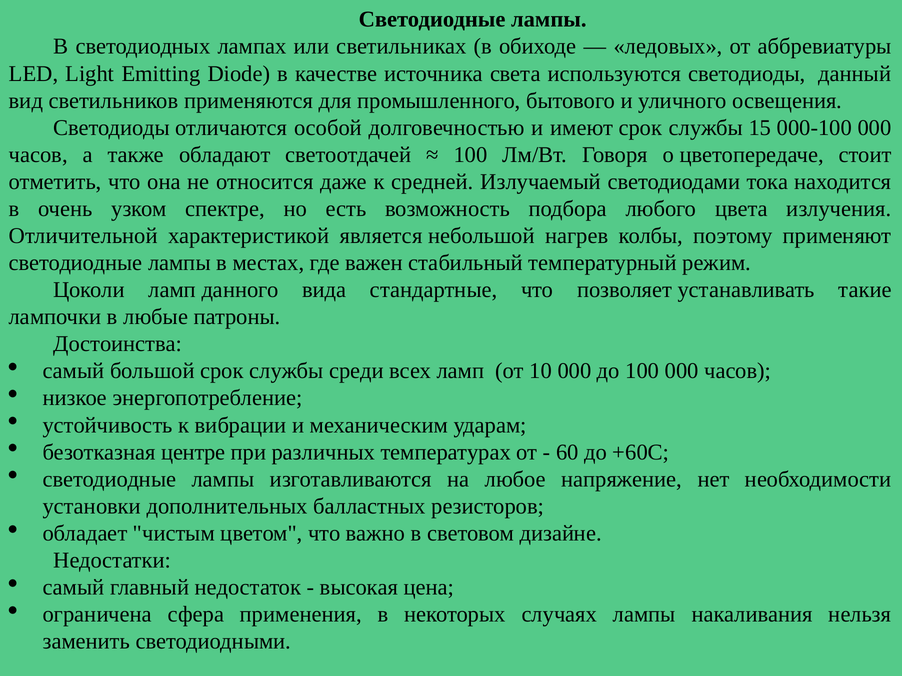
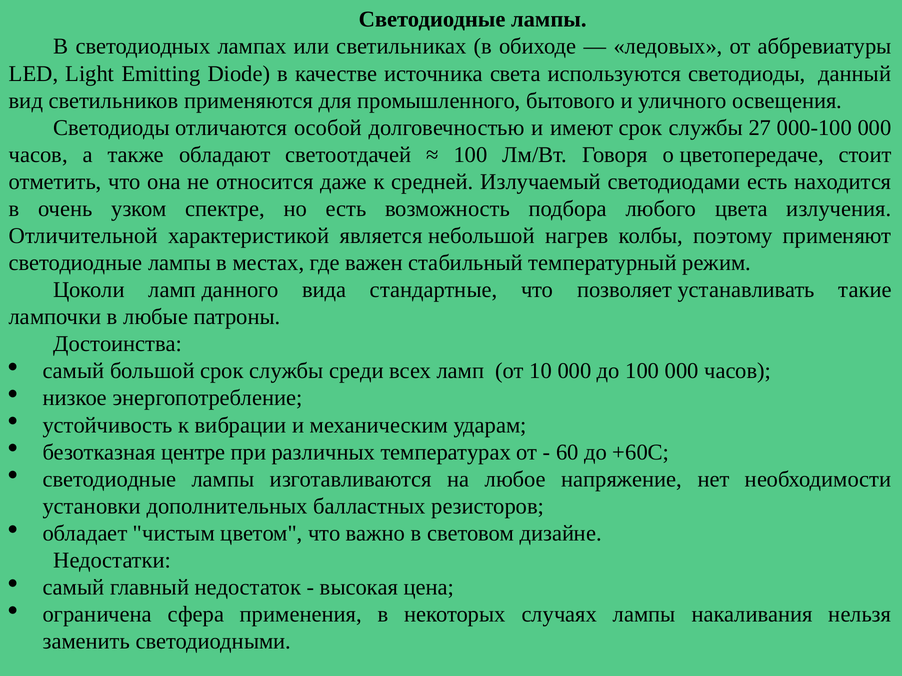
15: 15 -> 27 (760, 128)
светодиодами тока: тока -> есть (767, 182)
